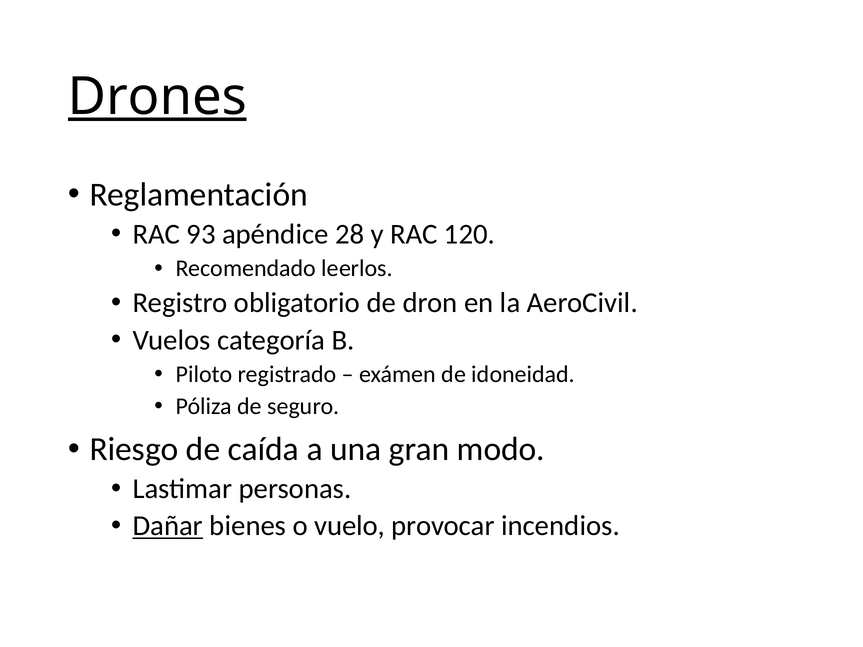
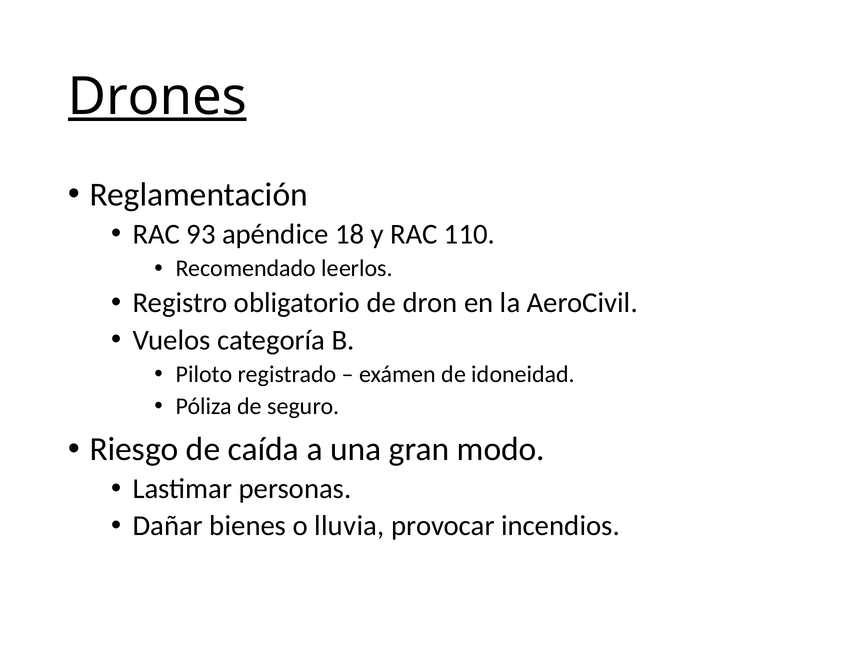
28: 28 -> 18 (350, 234)
120: 120 -> 110 (469, 234)
Dañar underline: present -> none (168, 526)
vuelo: vuelo -> lluvia (349, 526)
